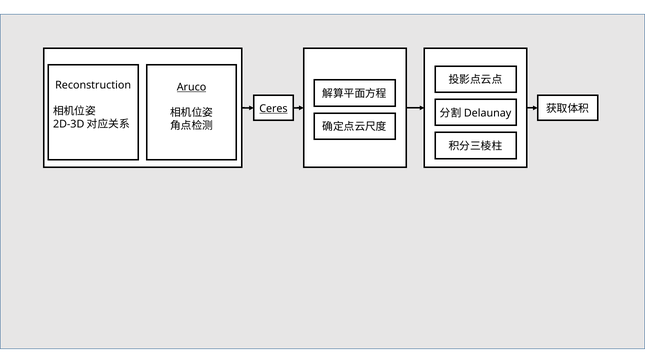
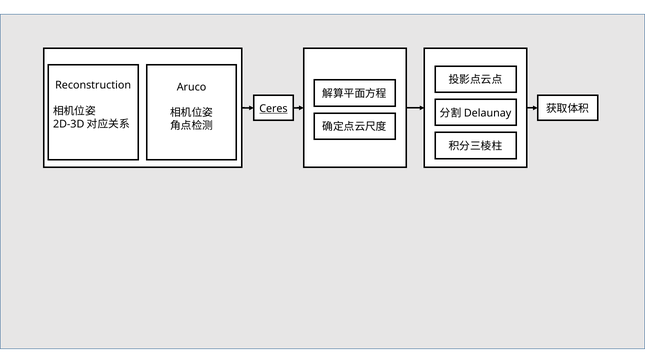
Aruco underline: present -> none (192, 87)
